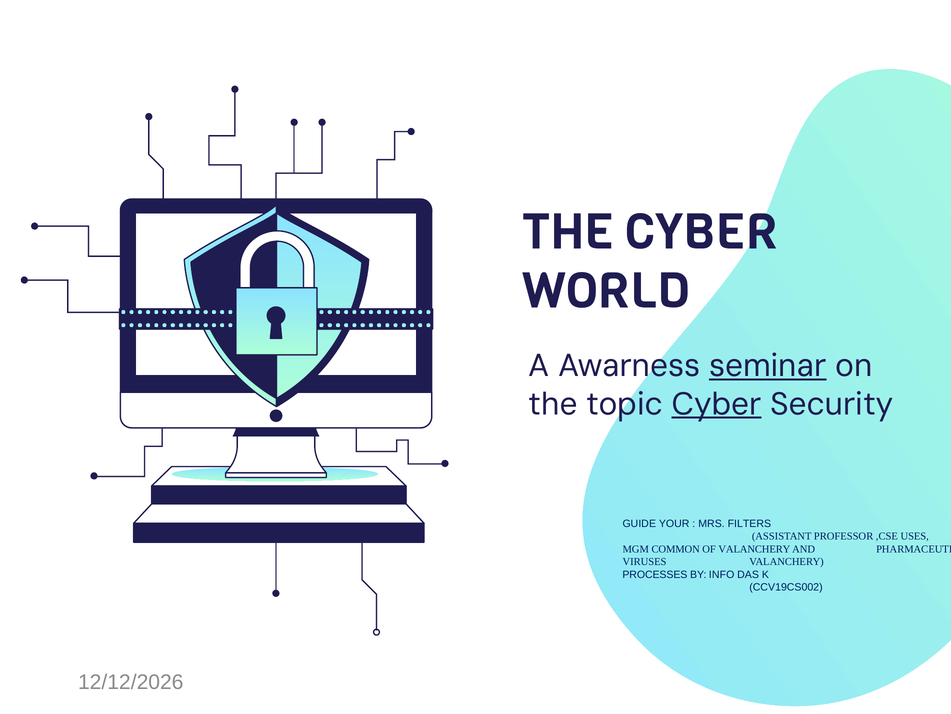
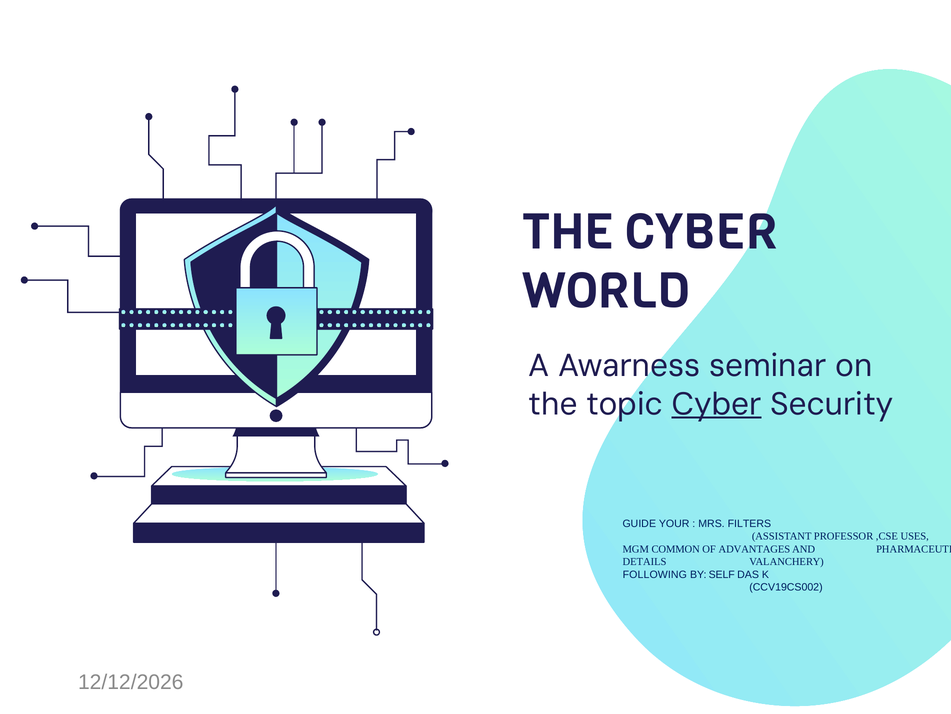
seminar underline: present -> none (768, 366)
OF VALANCHERY: VALANCHERY -> ADVANTAGES (754, 549)
VIRUSES: VIRUSES -> DETAILS (645, 561)
PROCESSES: PROCESSES -> FOLLOWING (655, 574)
INFO: INFO -> SELF (722, 574)
